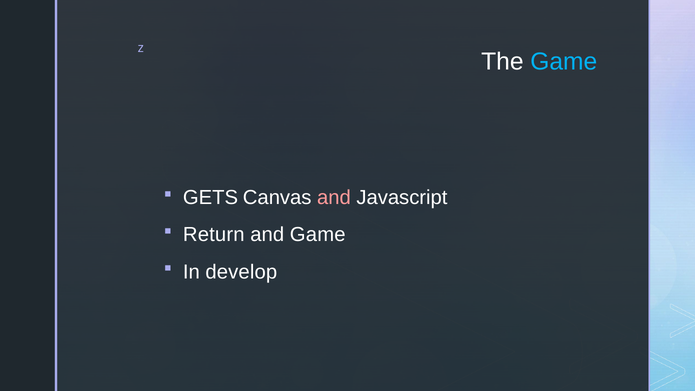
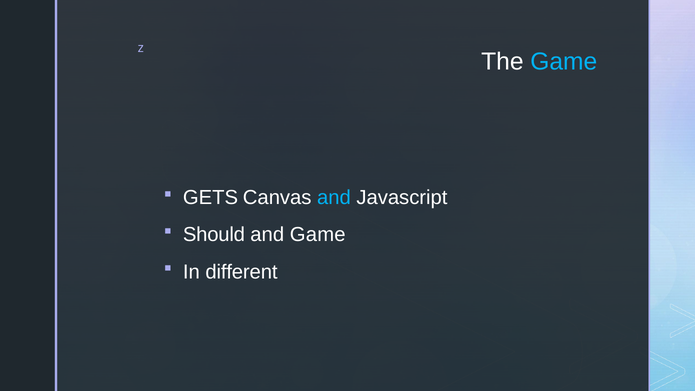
and colour: pink -> light blue (334, 198)
Return: Return -> Should (214, 235)
develop: develop -> different (241, 272)
